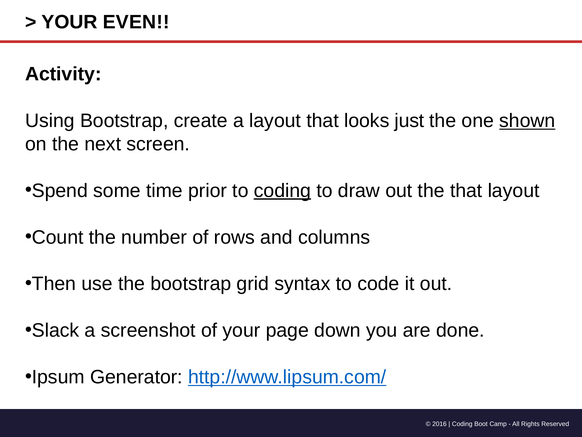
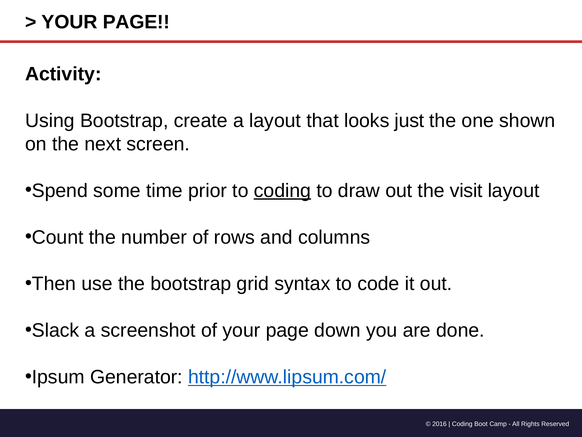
EVEN: EVEN -> PAGE (136, 22)
shown underline: present -> none (527, 121)
the that: that -> visit (466, 190)
